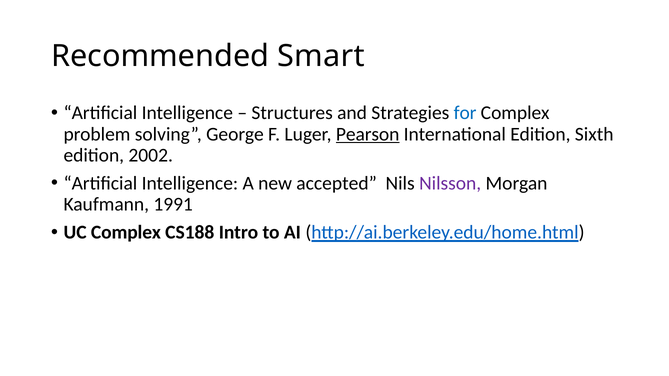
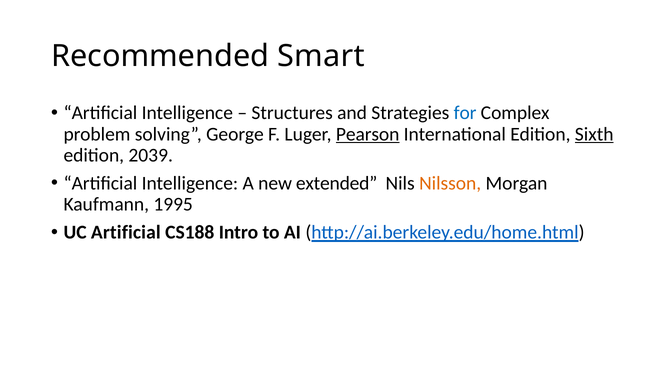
Sixth underline: none -> present (594, 134)
2002: 2002 -> 2039 (151, 155)
accepted: accepted -> extended (337, 183)
Nilsson colour: purple -> orange (450, 183)
1991: 1991 -> 1995 (173, 204)
UC Complex: Complex -> Artificial (126, 233)
